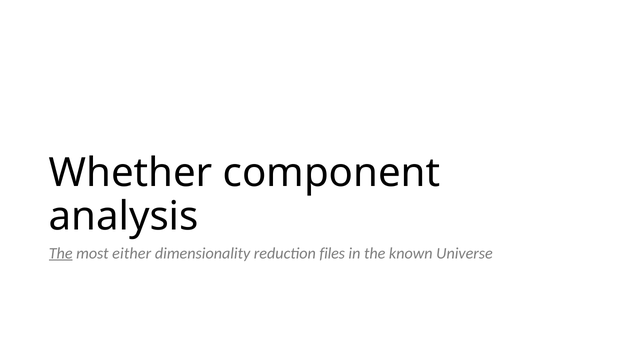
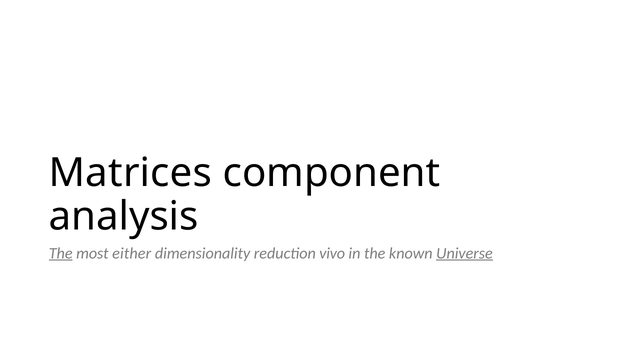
Whether: Whether -> Matrices (130, 173)
files: files -> vivo (332, 253)
Universe underline: none -> present (464, 253)
